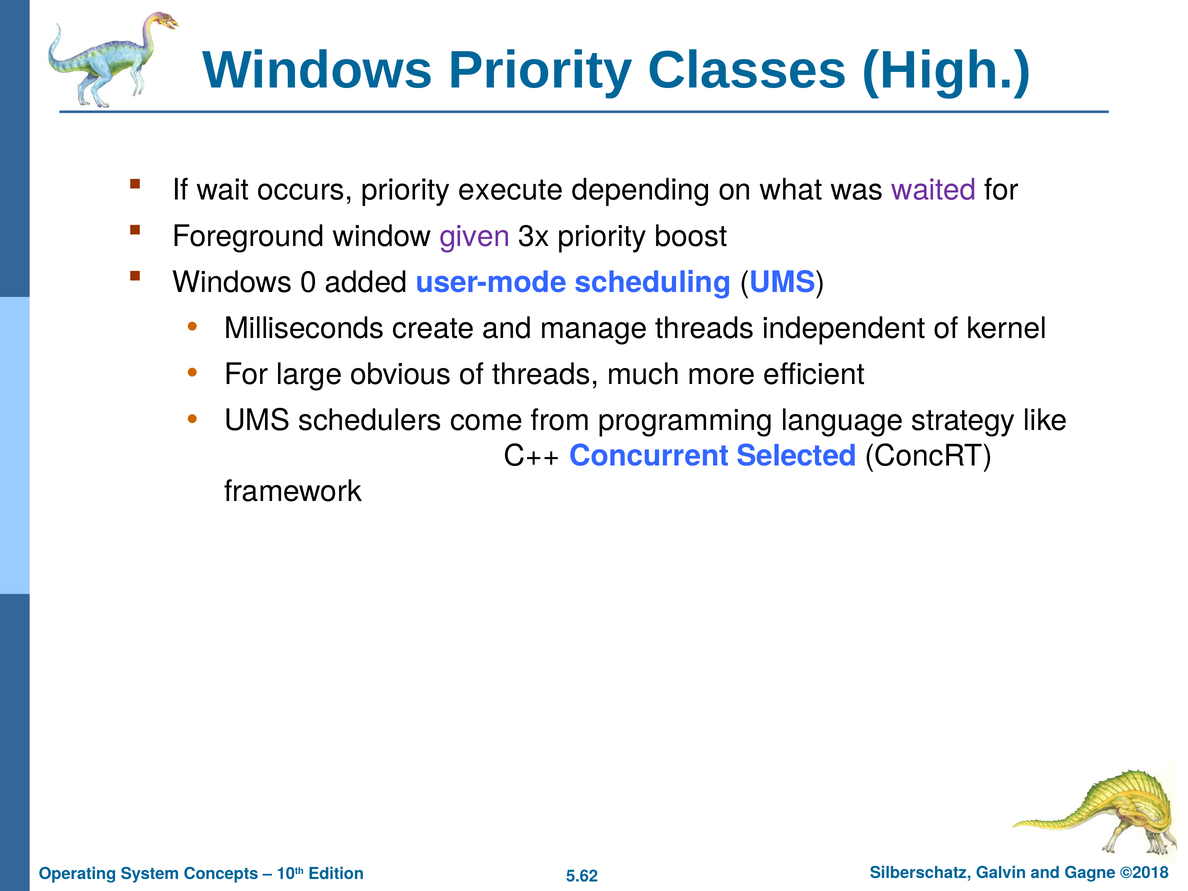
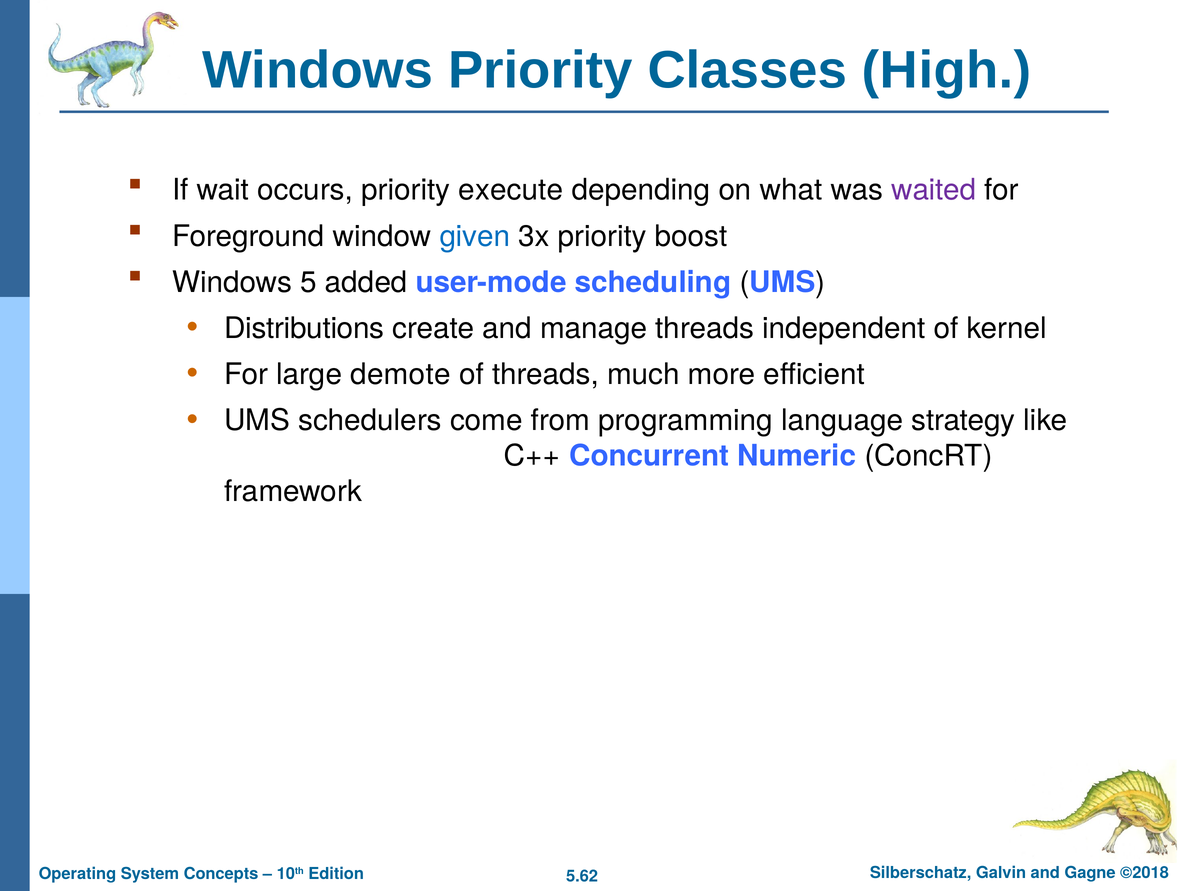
given colour: purple -> blue (475, 236)
0: 0 -> 5 (308, 282)
Milliseconds: Milliseconds -> Distributions (304, 328)
obvious: obvious -> demote (400, 374)
Selected: Selected -> Numeric (797, 456)
